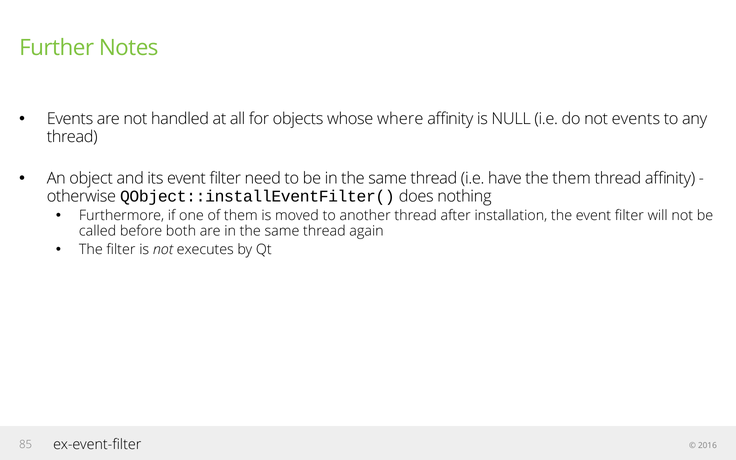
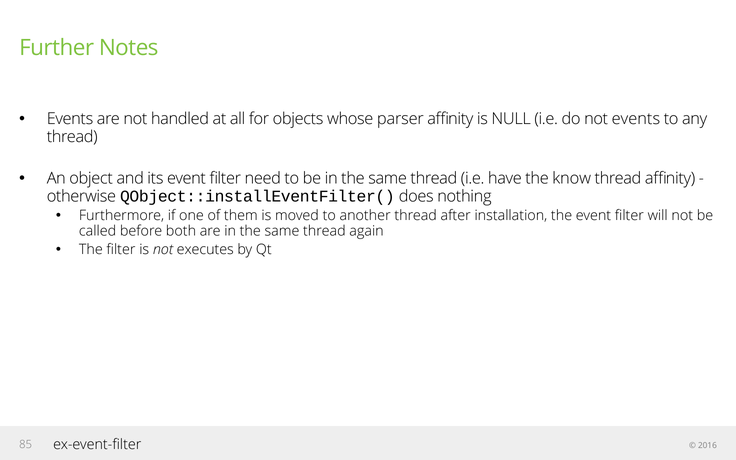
where: where -> parser (400, 119)
the them: them -> know (572, 179)
